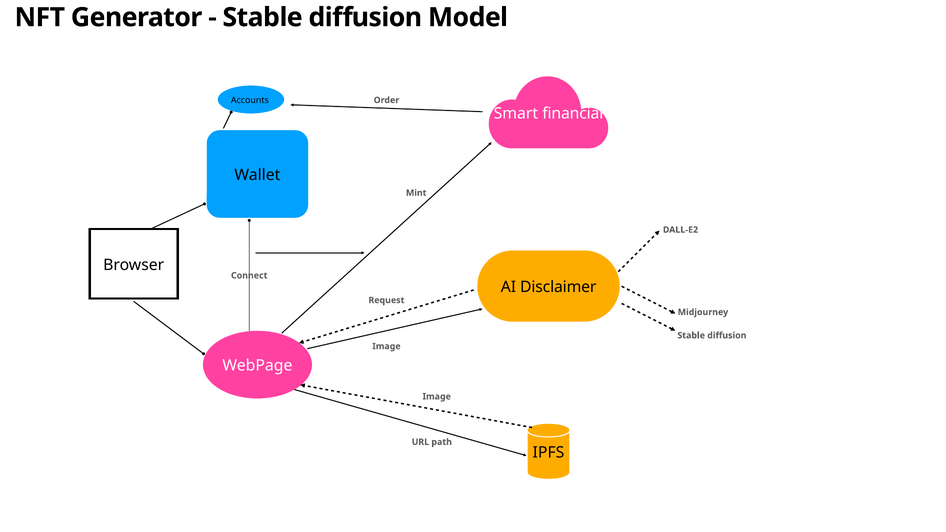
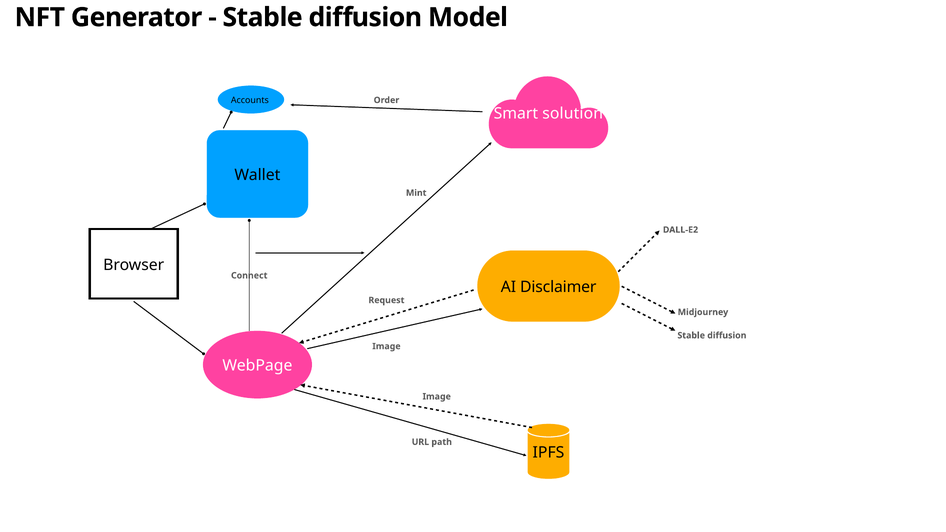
financial: financial -> solution (573, 113)
